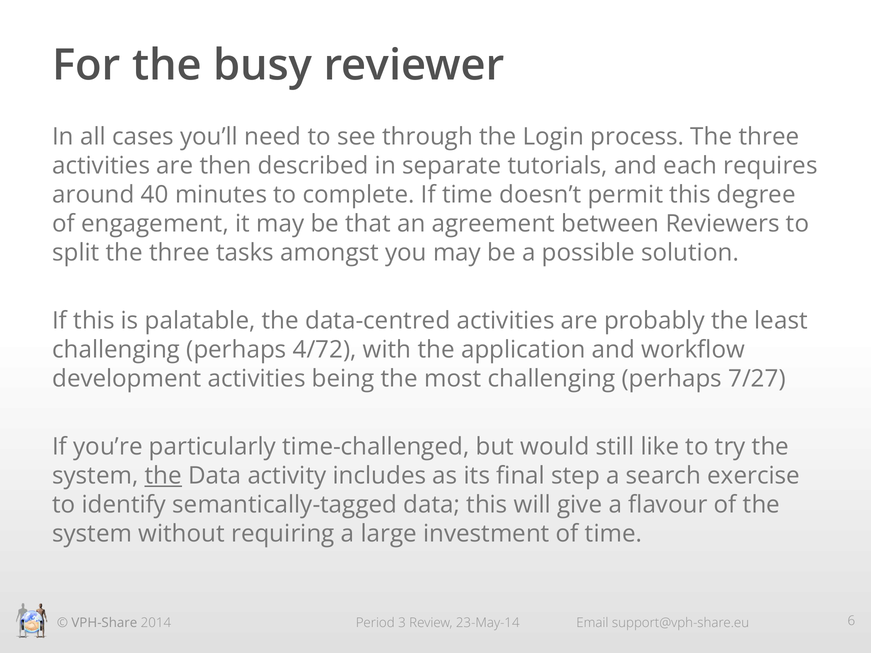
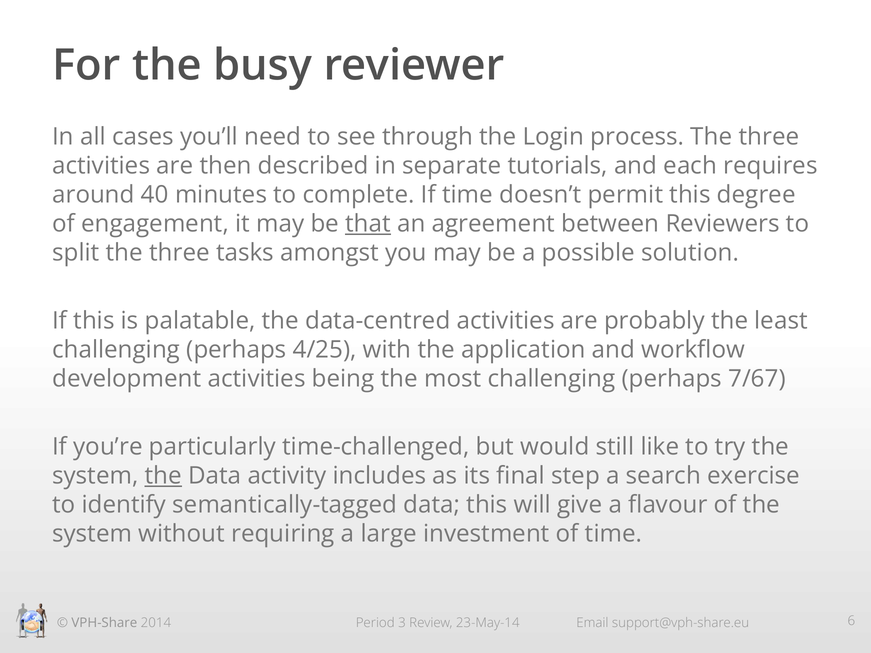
that underline: none -> present (368, 224)
4/72: 4/72 -> 4/25 (325, 350)
7/27: 7/27 -> 7/67 (757, 379)
